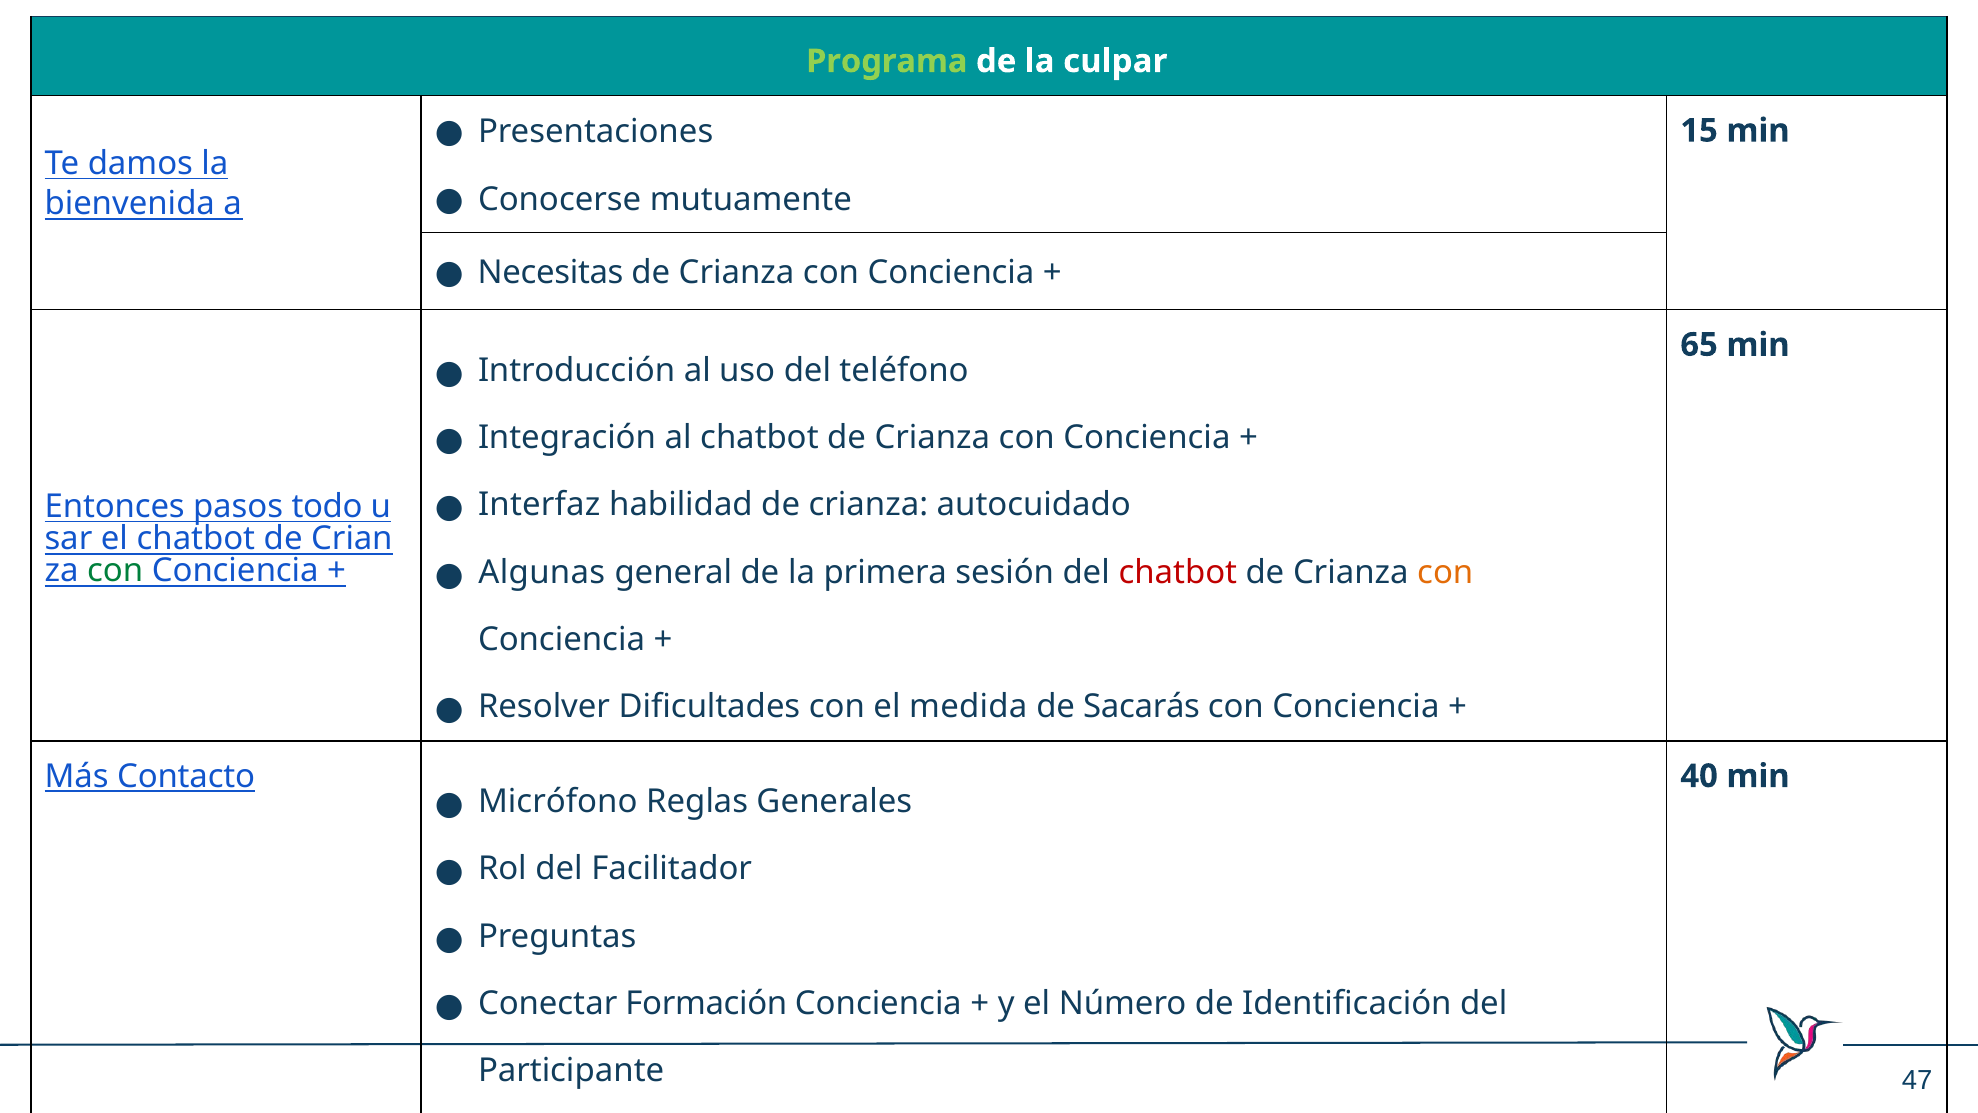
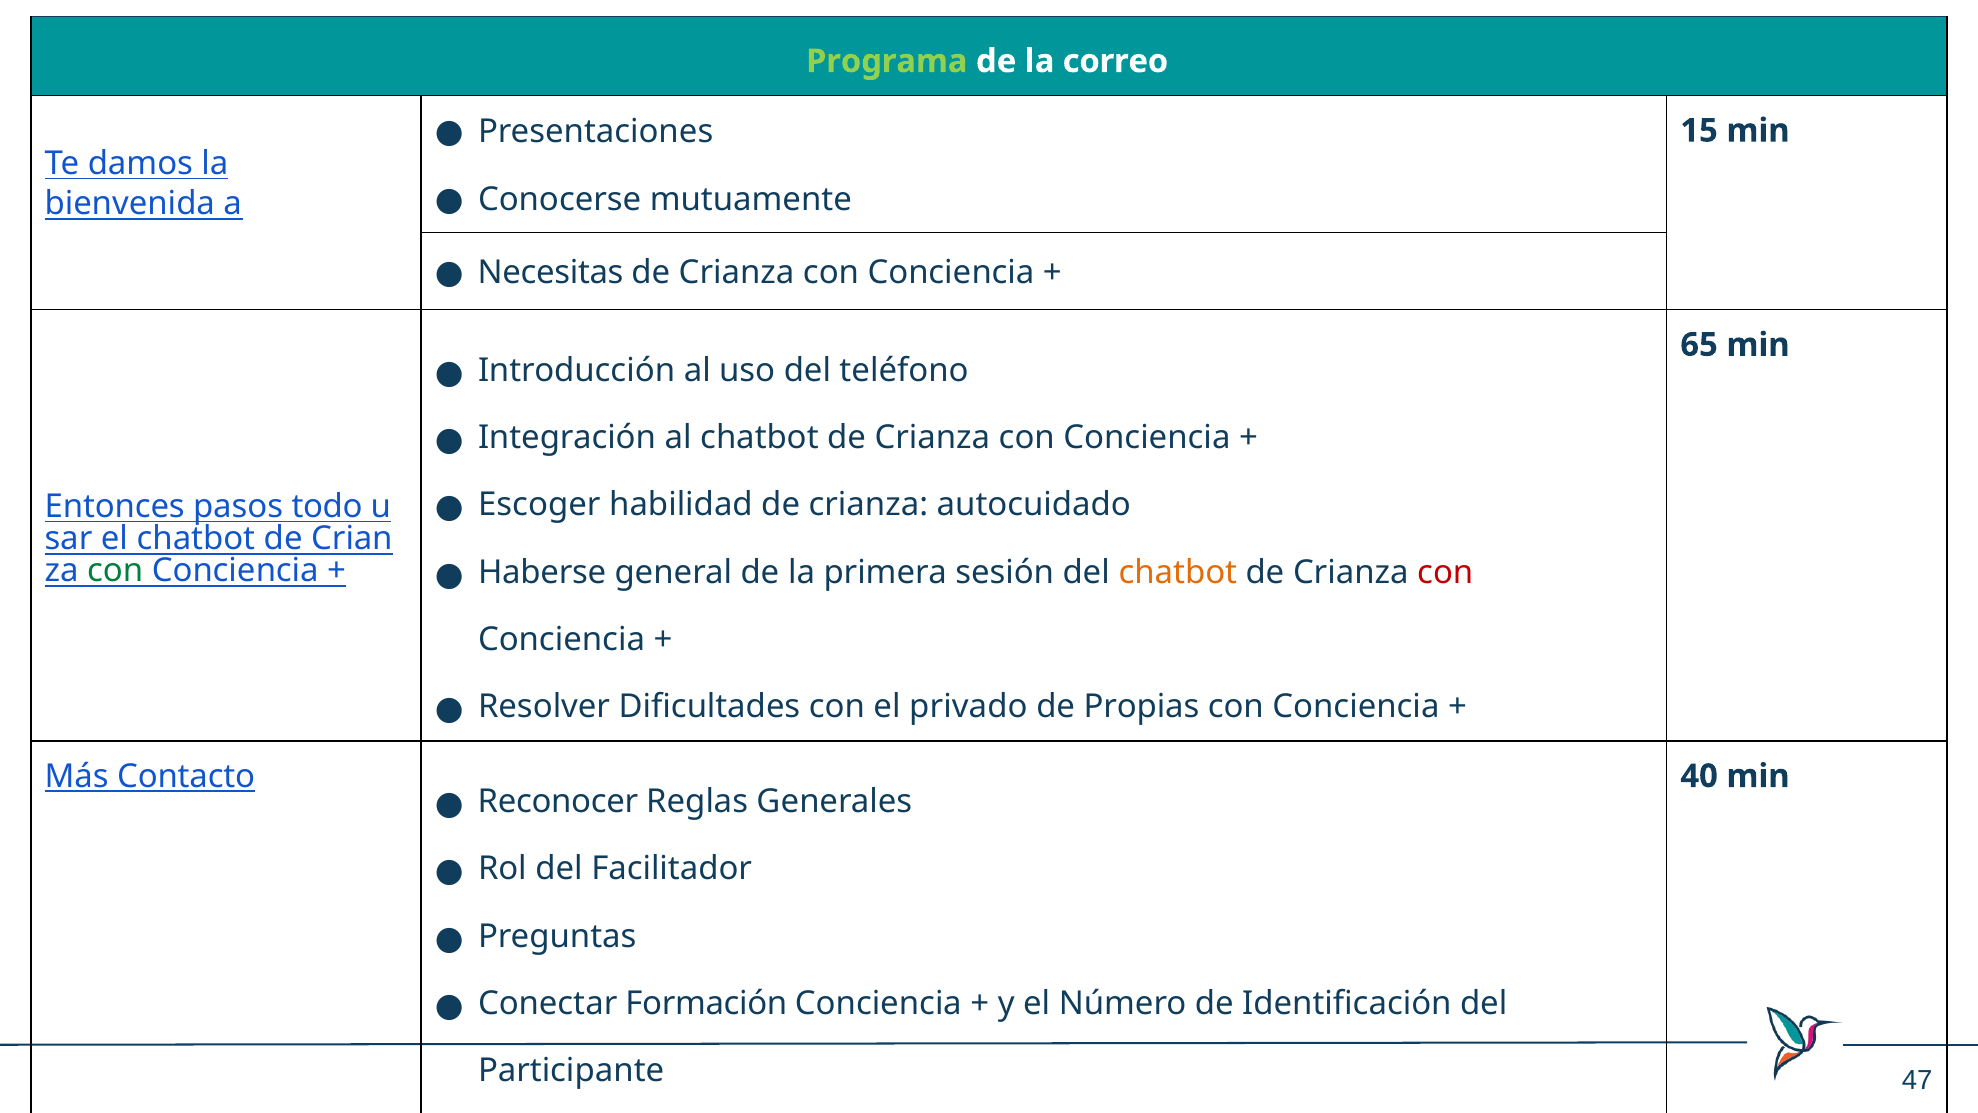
culpar: culpar -> correo (1115, 61)
Interfaz: Interfaz -> Escoger (539, 505)
Algunas: Algunas -> Haberse (542, 572)
chatbot colour: red -> orange (1178, 572)
con colour: orange -> red (1445, 572)
medida: medida -> privado (968, 707)
Sacarás: Sacarás -> Propias (1141, 707)
Micrófono: Micrófono -> Reconocer (558, 801)
